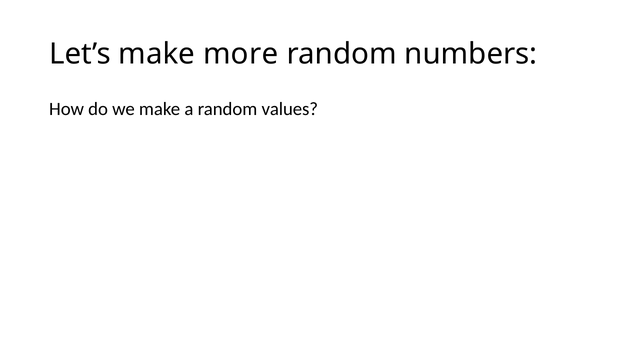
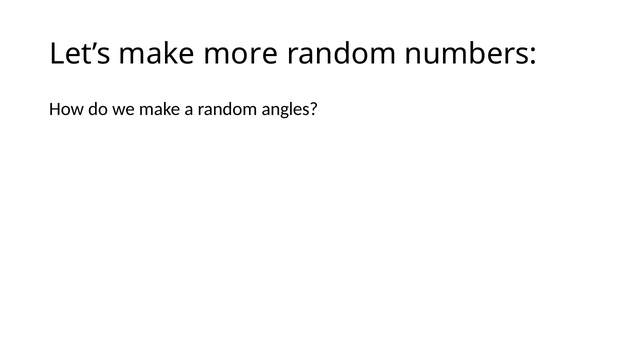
values: values -> angles (290, 109)
